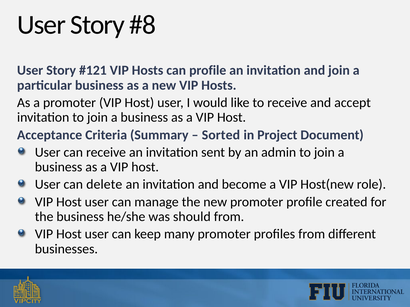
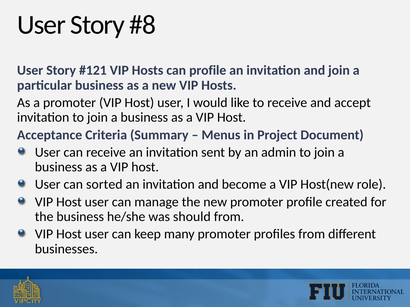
Sorted: Sorted -> Menus (221, 135)
delete: delete -> sorted (104, 185)
